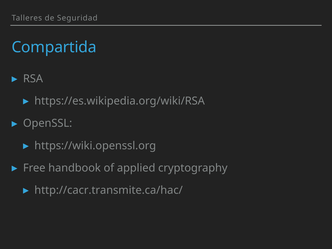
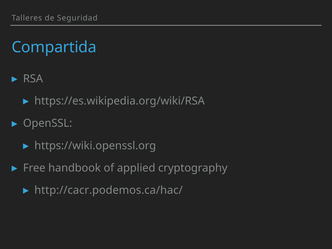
http://cacr.transmite.ca/hac/: http://cacr.transmite.ca/hac/ -> http://cacr.podemos.ca/hac/ (109, 190)
